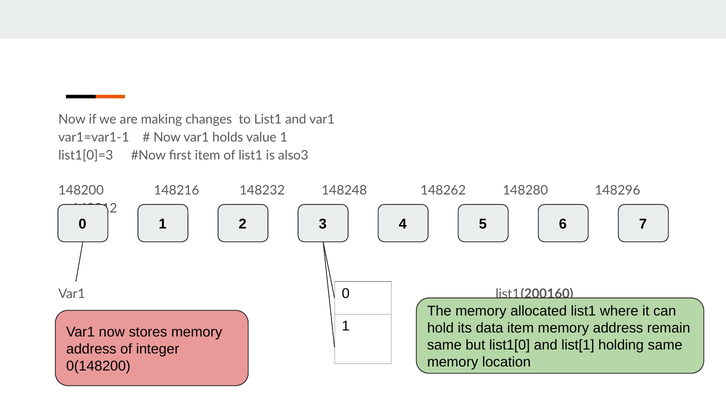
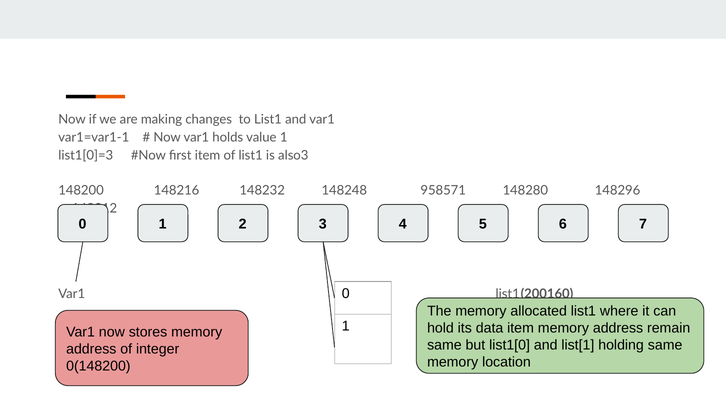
148262: 148262 -> 958571 (443, 190)
